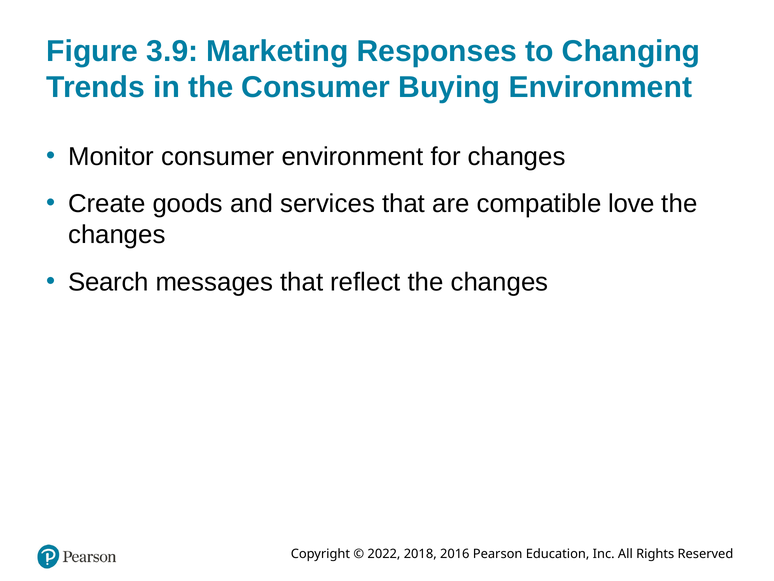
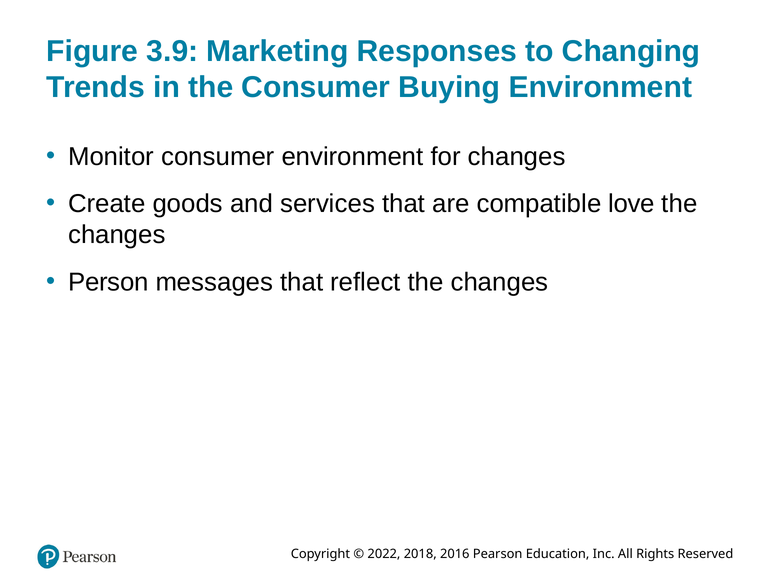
Search: Search -> Person (108, 282)
